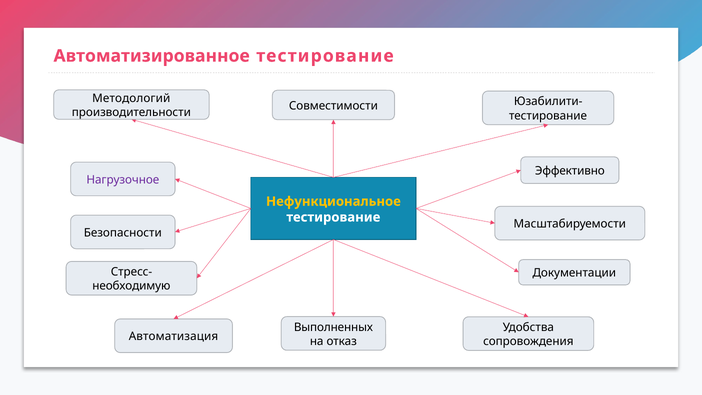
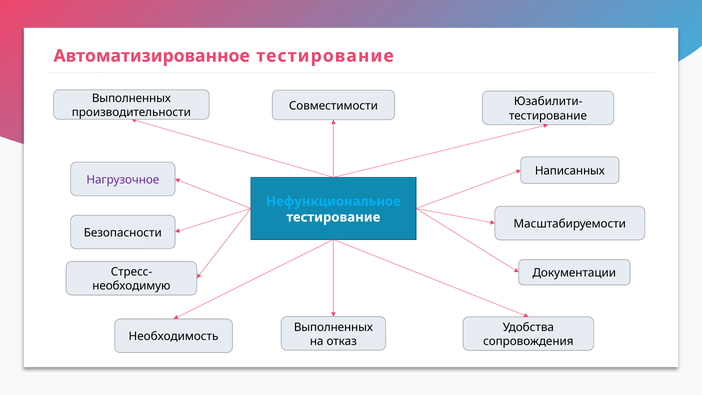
Методологий: Методологий -> Выполненных (131, 98)
Эффективно: Эффективно -> Написанных (570, 171)
Нефункциональное colour: yellow -> light blue (333, 201)
Автоматизация: Автоматизация -> Необходимость (174, 336)
